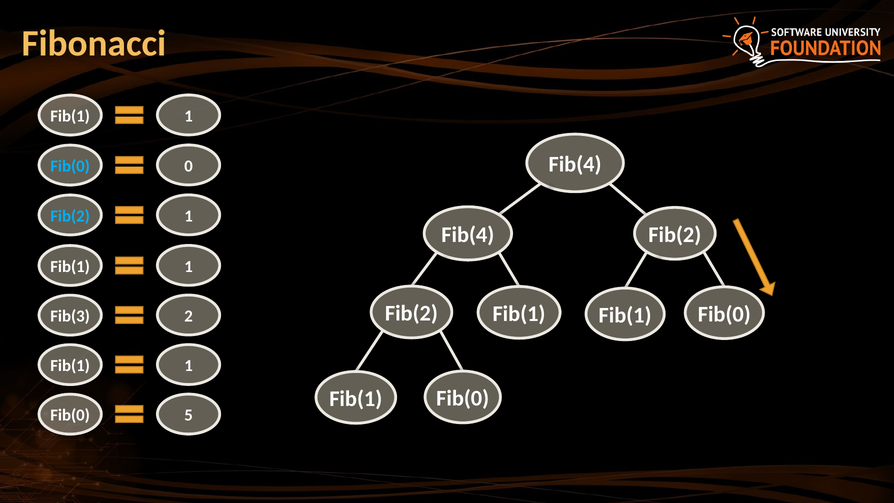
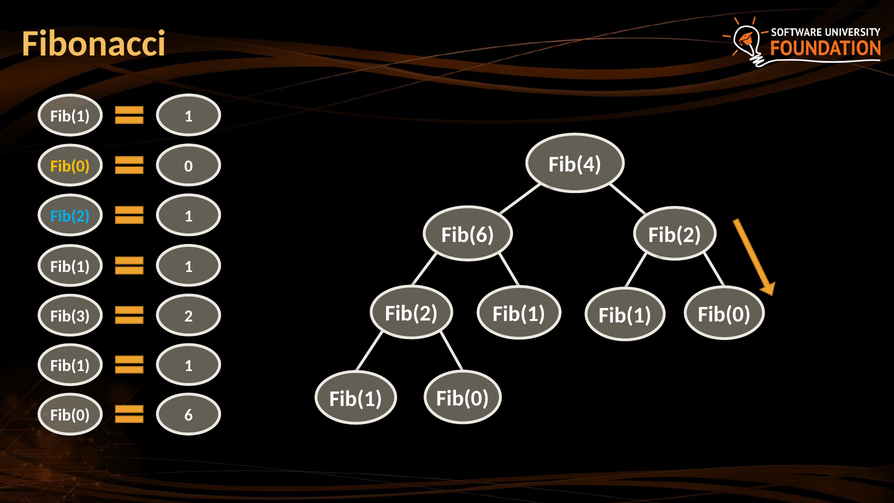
Fib(0 colour: light blue -> yellow (70, 166)
Fib(4: Fib(4 -> Fib(6 (468, 235)
5: 5 -> 6 (188, 415)
